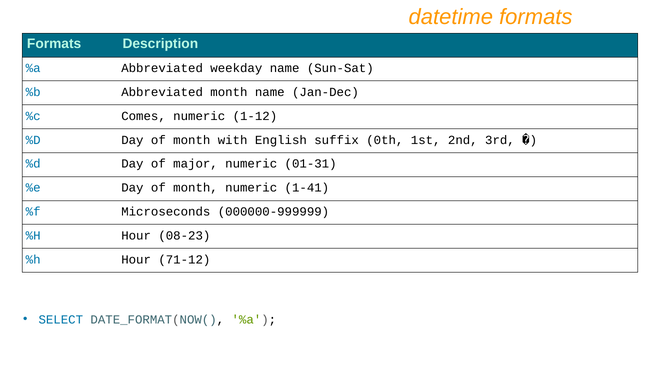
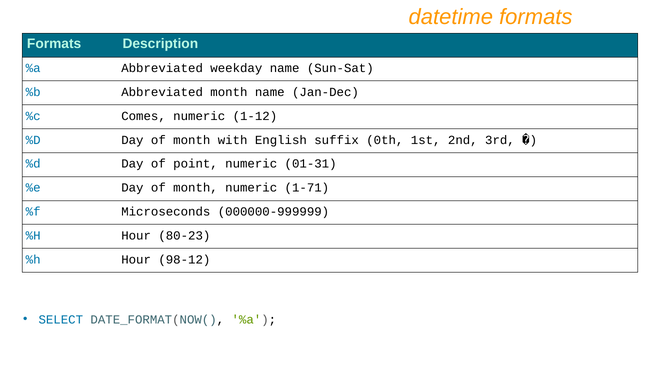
major: major -> point (196, 164)
1-41: 1-41 -> 1-71 (307, 188)
08-23: 08-23 -> 80-23 (184, 236)
71-12: 71-12 -> 98-12 (184, 260)
